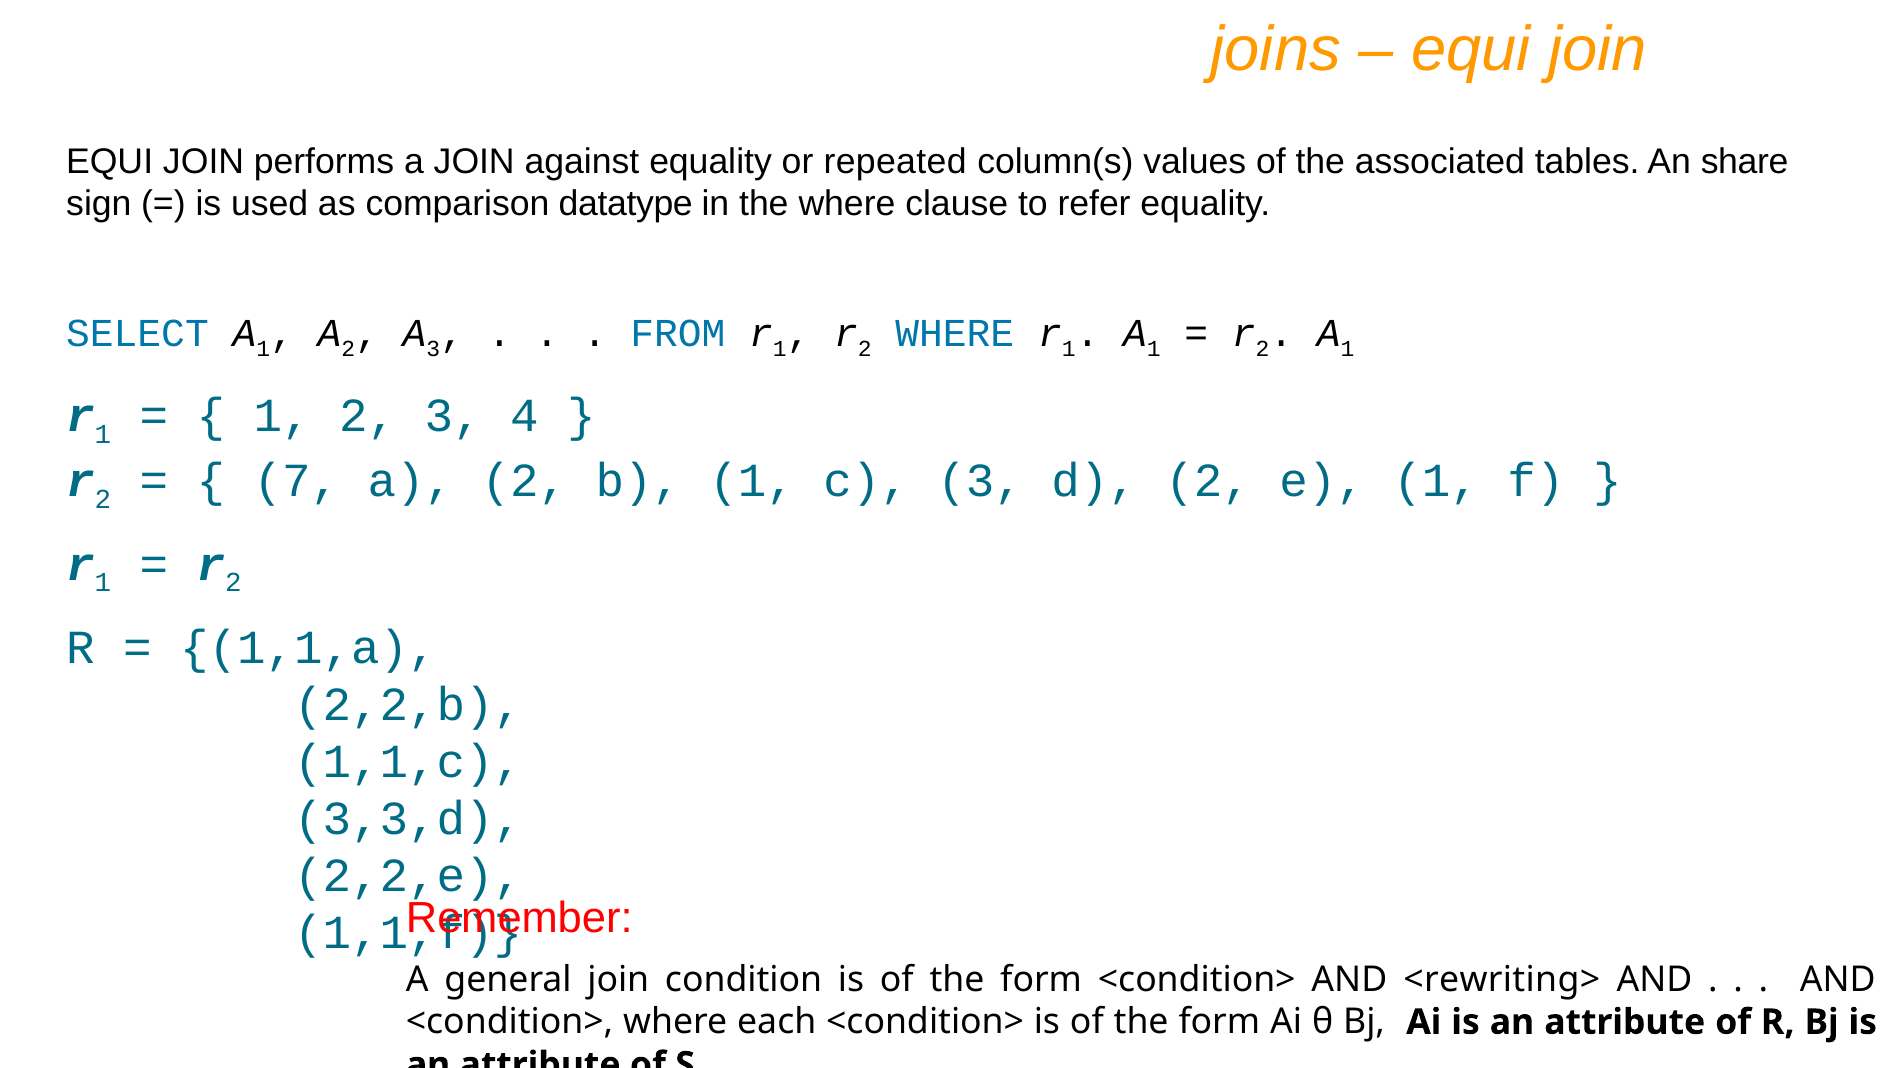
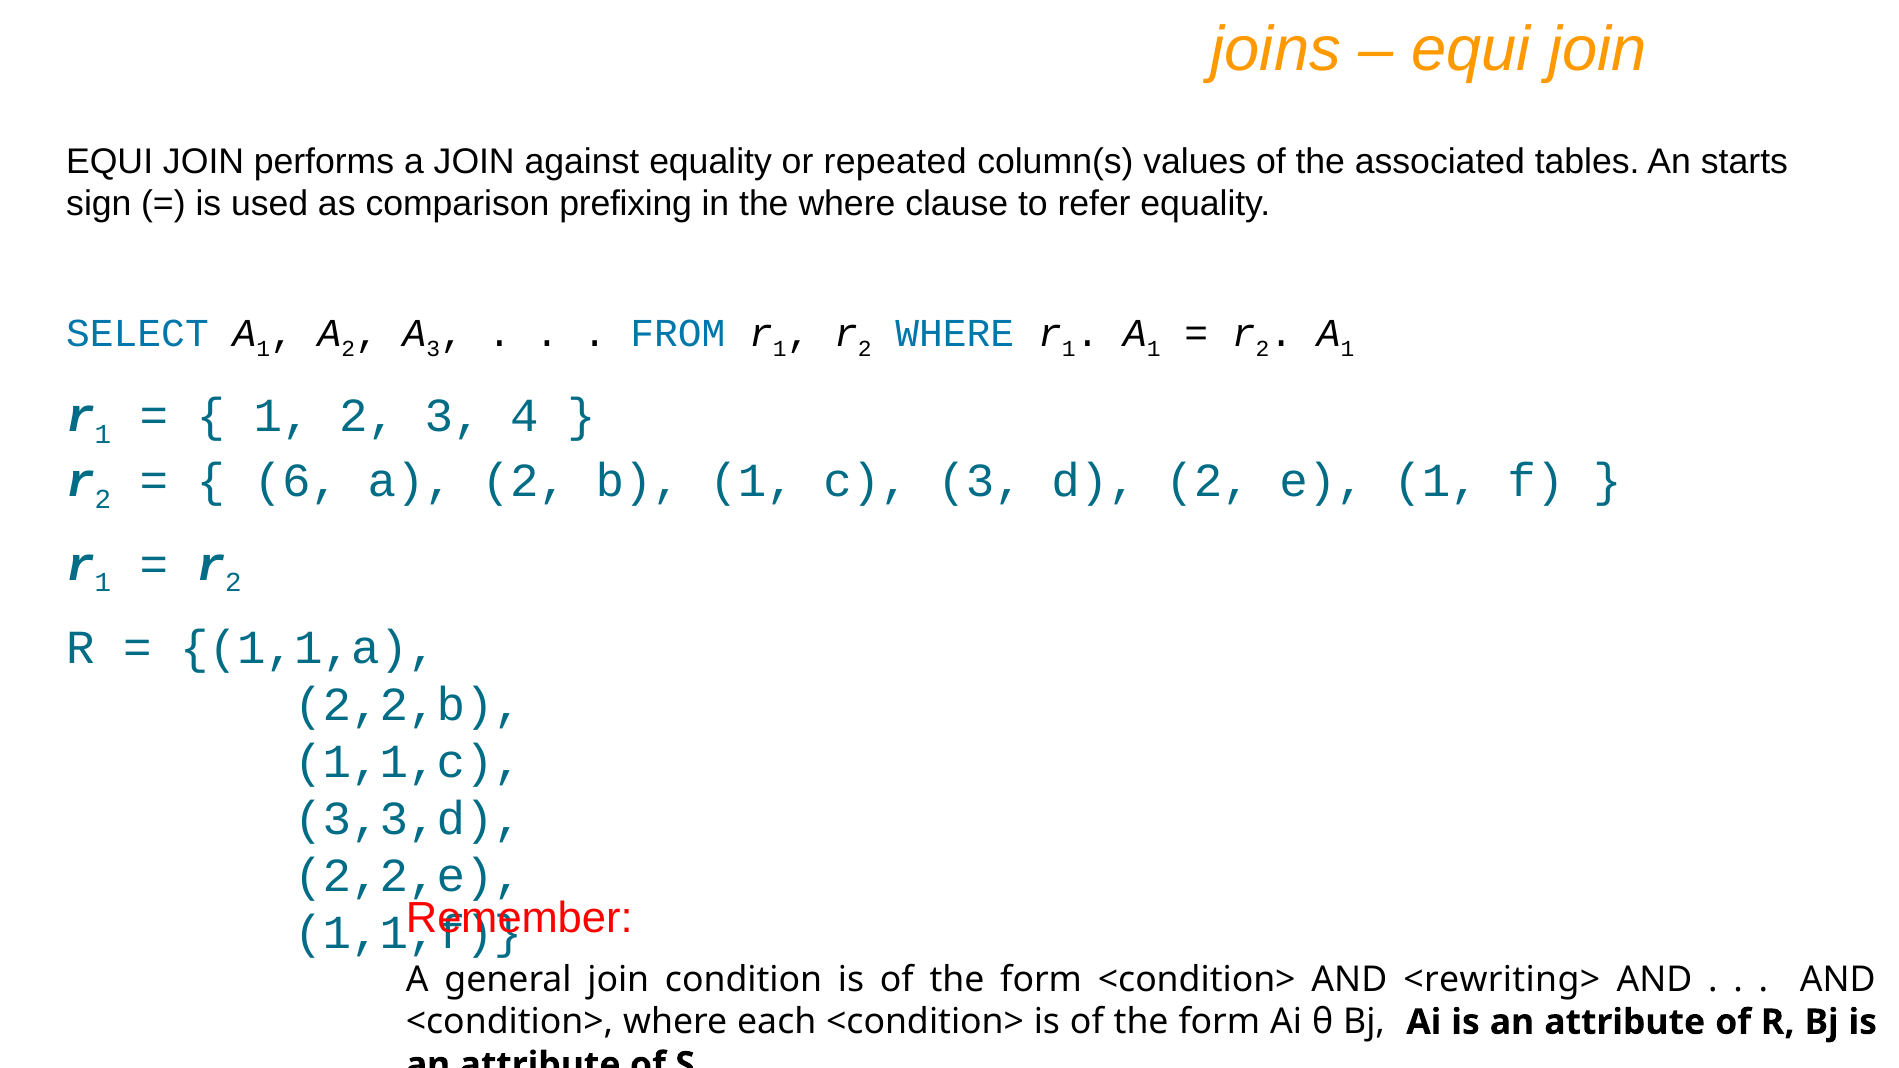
share: share -> starts (1744, 161)
datatype: datatype -> prefixing (626, 204)
7: 7 -> 6 (296, 481)
